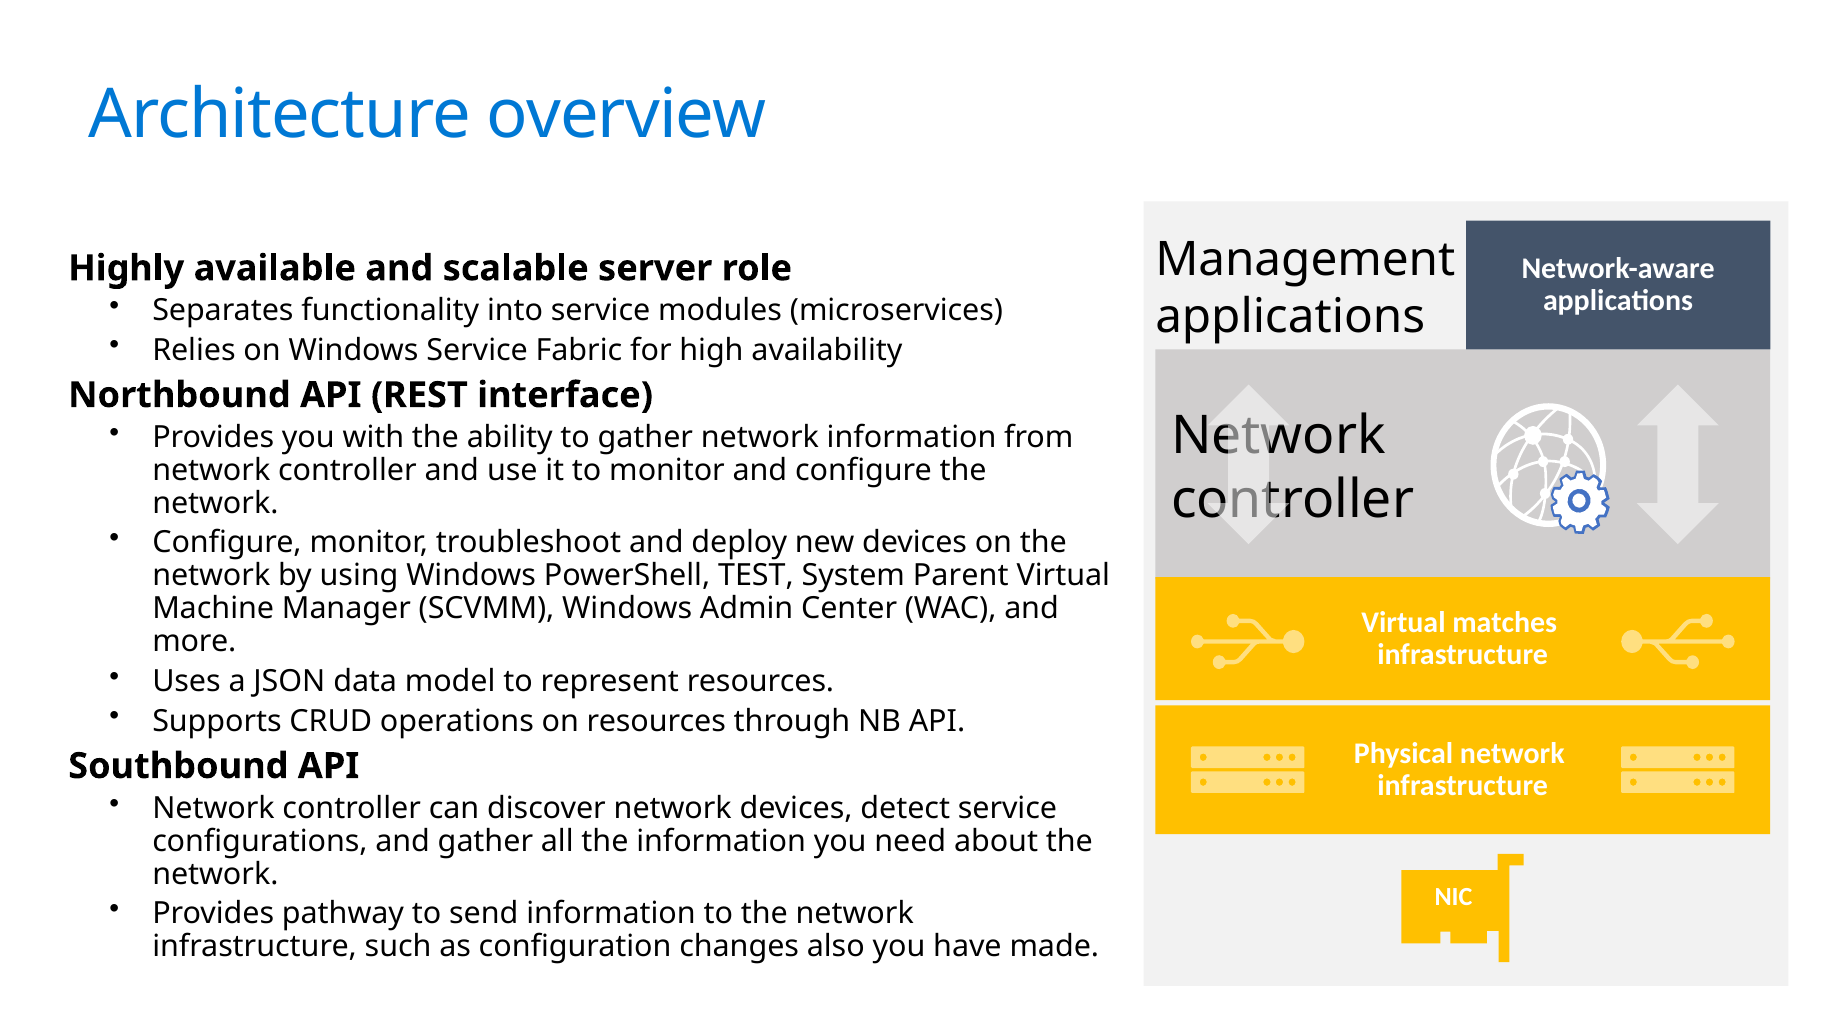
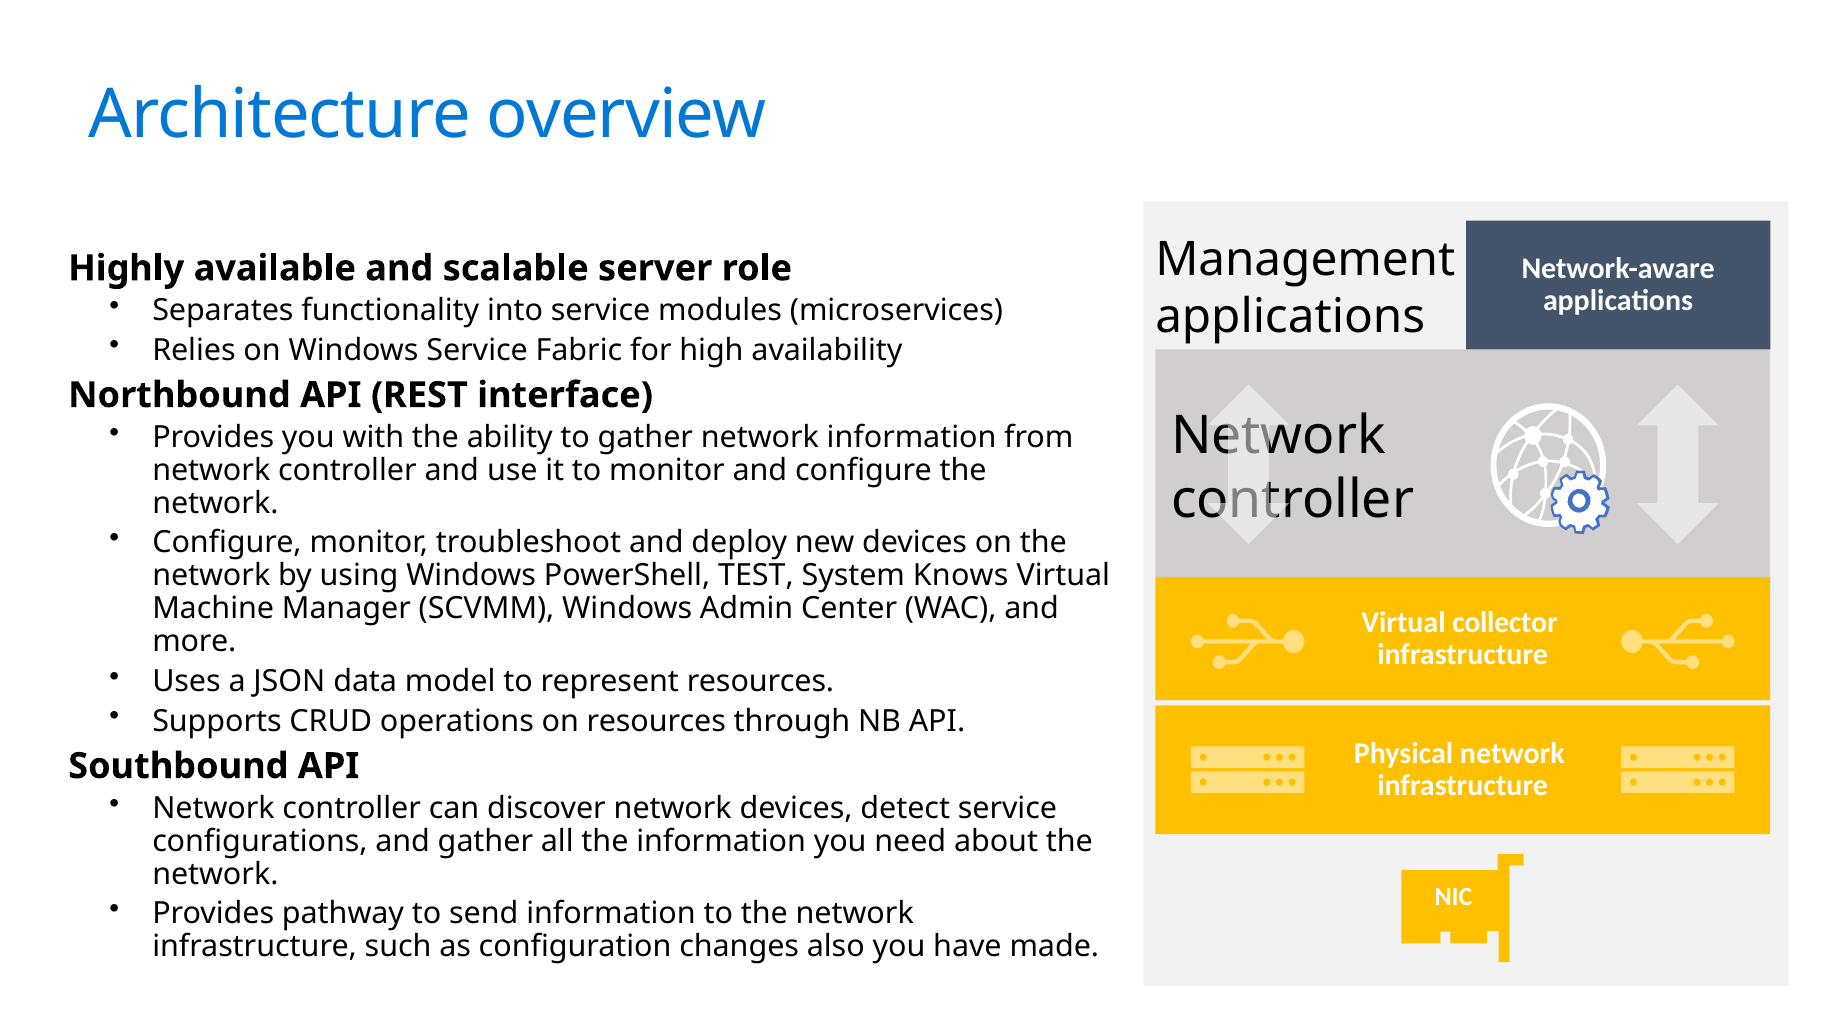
Parent: Parent -> Knows (961, 576)
matches: matches -> collector (1505, 622)
